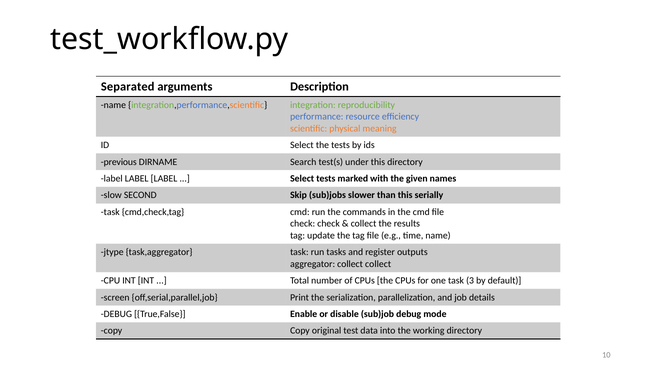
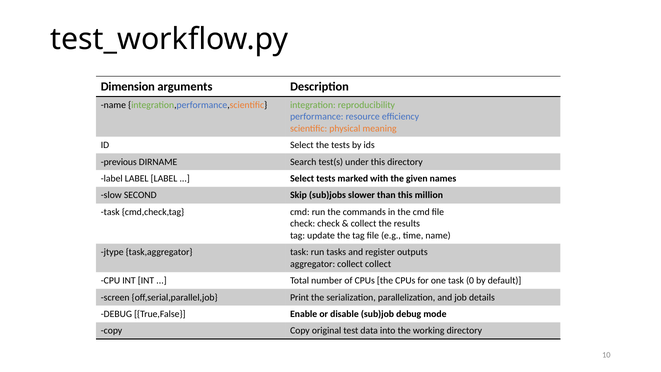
Separated: Separated -> Dimension (128, 87)
serially: serially -> million (429, 195)
3: 3 -> 0 (470, 280)
